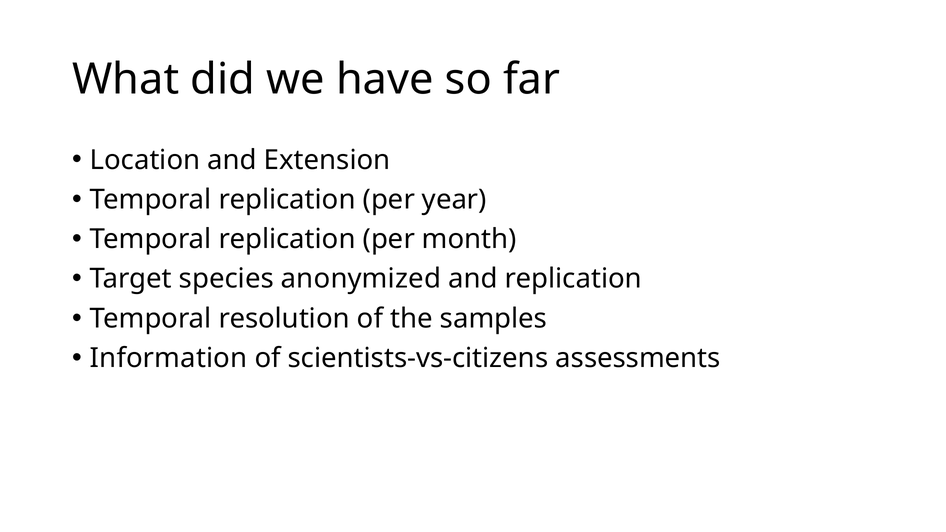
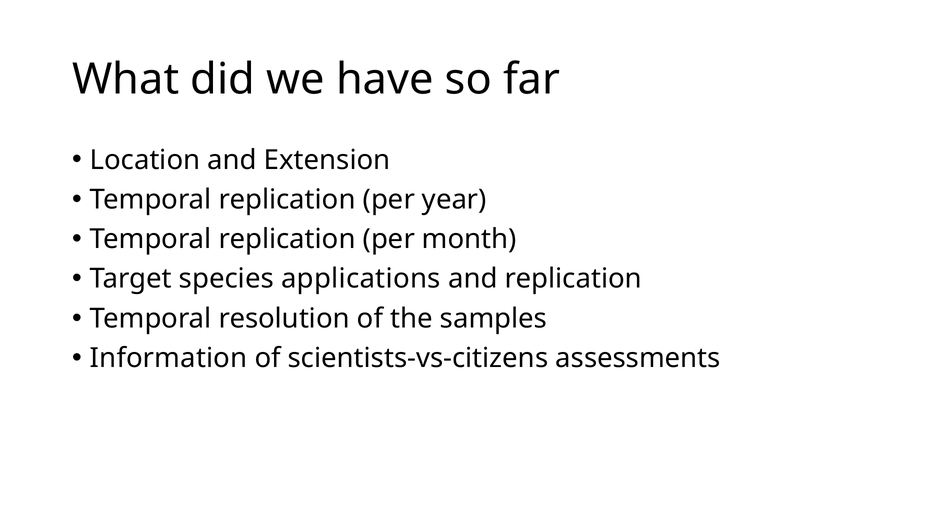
anonymized: anonymized -> applications (361, 279)
